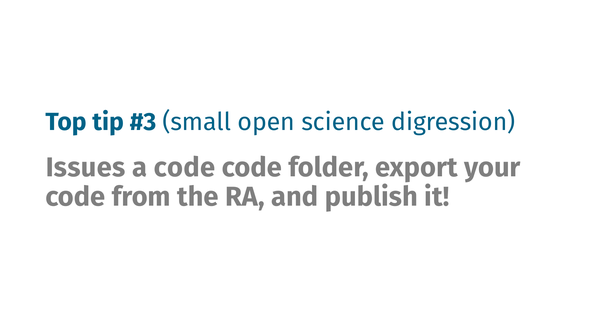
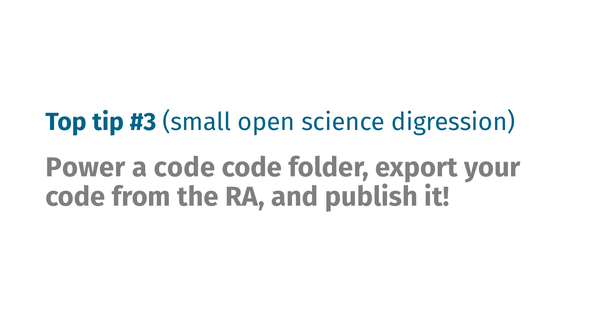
Issues: Issues -> Power (85, 168)
